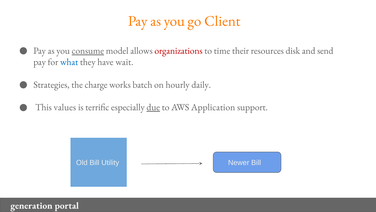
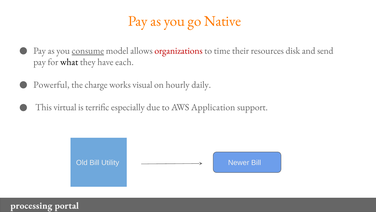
Client: Client -> Native (223, 21)
what colour: blue -> black (69, 62)
wait: wait -> each (124, 62)
Strategies: Strategies -> Powerful (51, 85)
batch: batch -> visual (142, 85)
values: values -> virtual (65, 107)
due underline: present -> none (153, 107)
generation: generation -> processing (31, 205)
